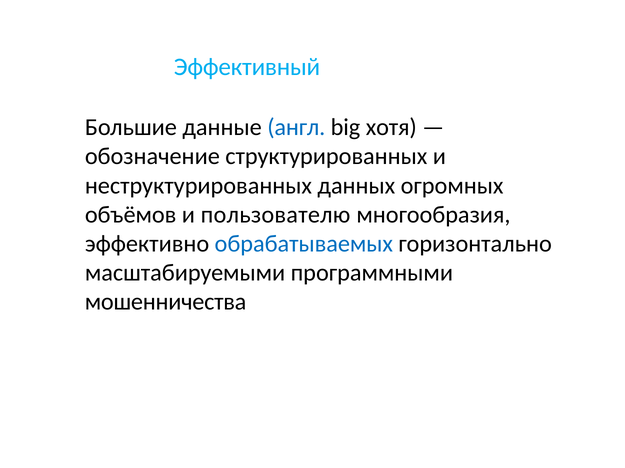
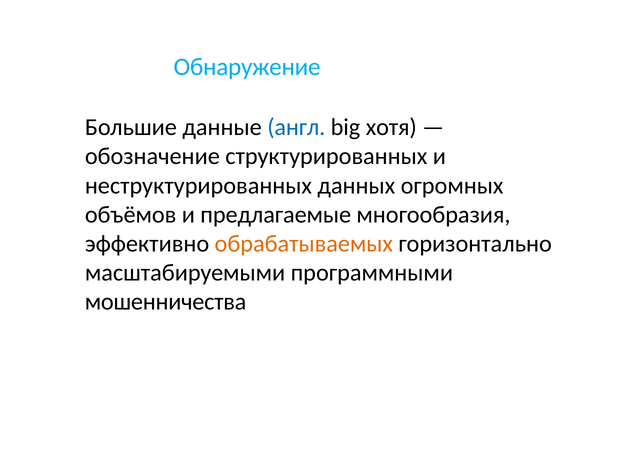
Эффективный: Эффективный -> Обнаружение (247, 67)
пользователю: пользователю -> предлагаемые (276, 215)
обрабатываемых colour: blue -> orange (304, 244)
